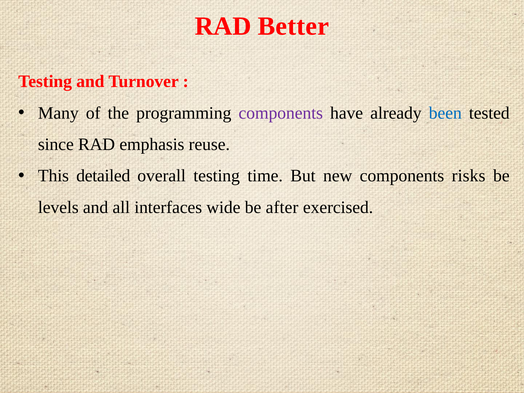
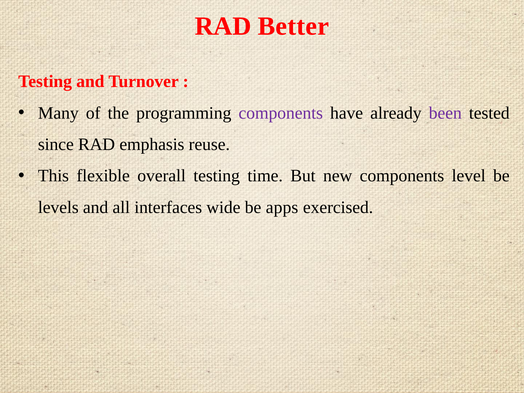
been colour: blue -> purple (445, 113)
detailed: detailed -> flexible (103, 176)
risks: risks -> level (469, 176)
after: after -> apps (282, 207)
